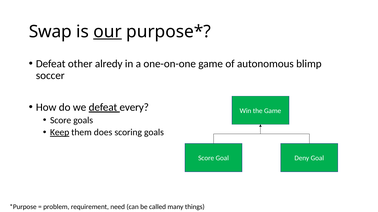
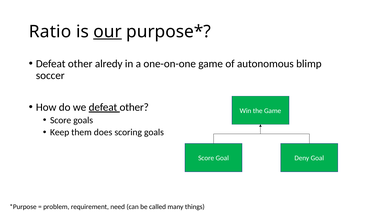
Swap: Swap -> Ratio (50, 32)
we defeat every: every -> other (134, 108)
Keep underline: present -> none (60, 133)
